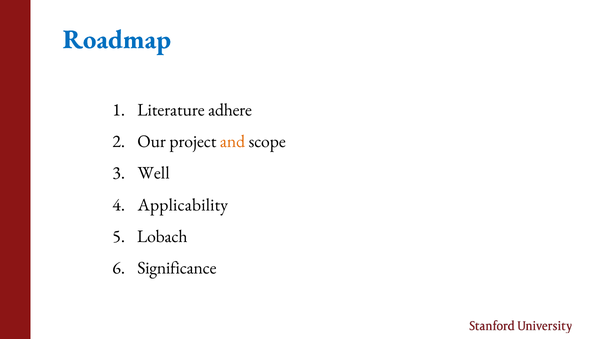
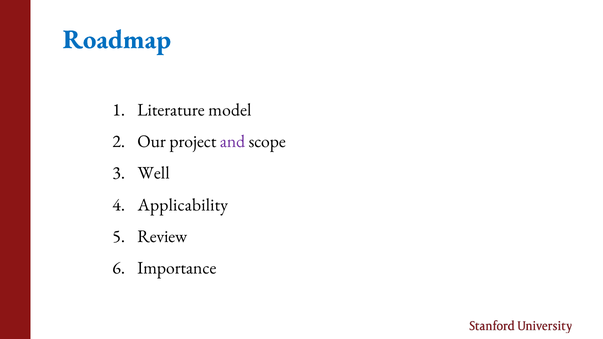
adhere: adhere -> model (230, 110)
and colour: orange -> purple (233, 142)
Lobach: Lobach -> Review (162, 237)
Significance: Significance -> Importance (177, 268)
